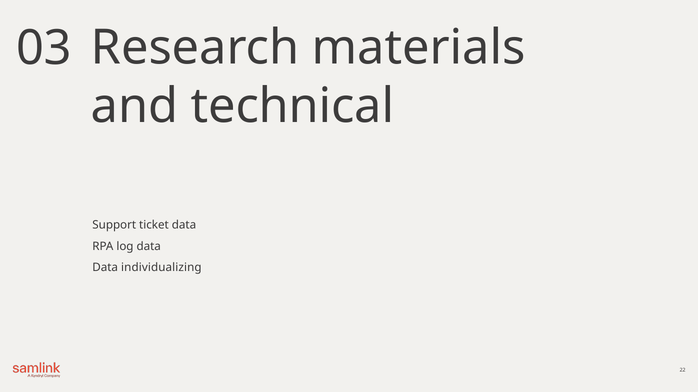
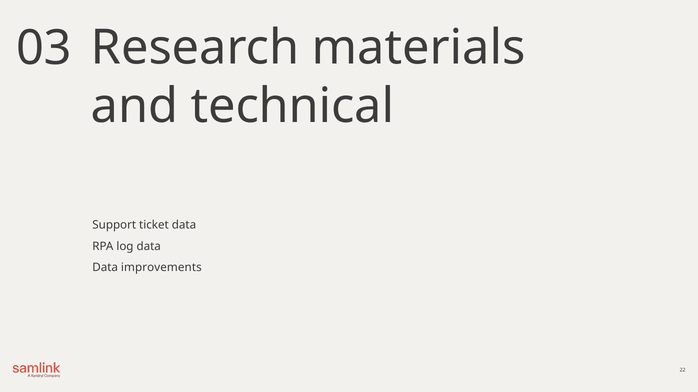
individualizing: individualizing -> improvements (161, 268)
